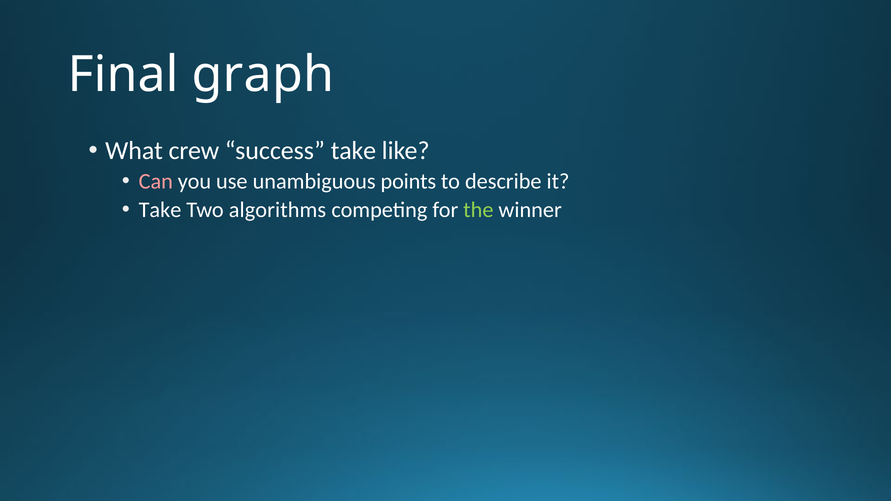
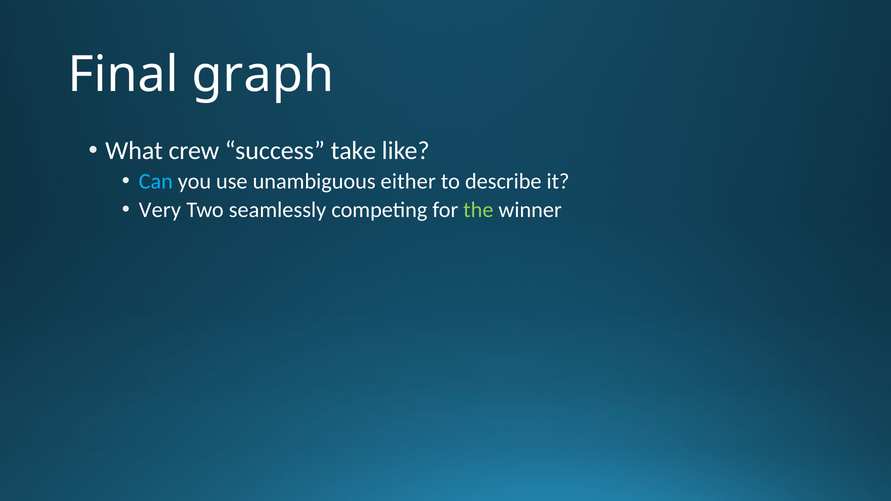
Can colour: pink -> light blue (156, 181)
points: points -> either (408, 181)
Take: Take -> Very (160, 210)
algorithms: algorithms -> seamlessly (278, 210)
